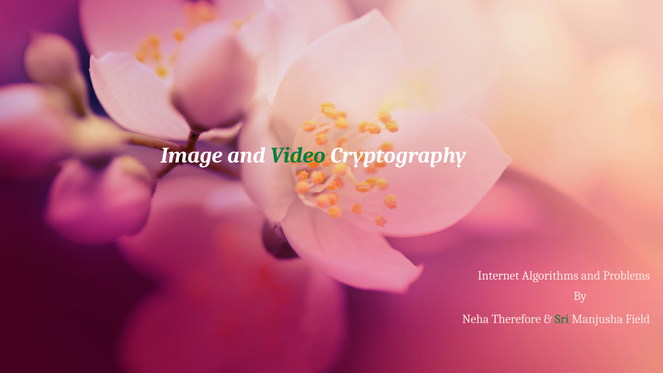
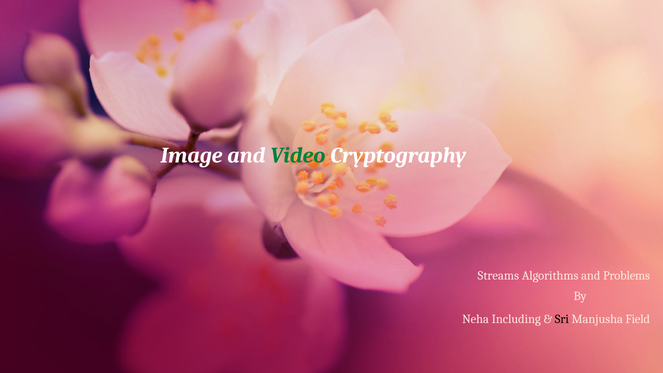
Internet: Internet -> Streams (498, 275)
Therefore: Therefore -> Including (516, 319)
Sri colour: green -> black (562, 319)
